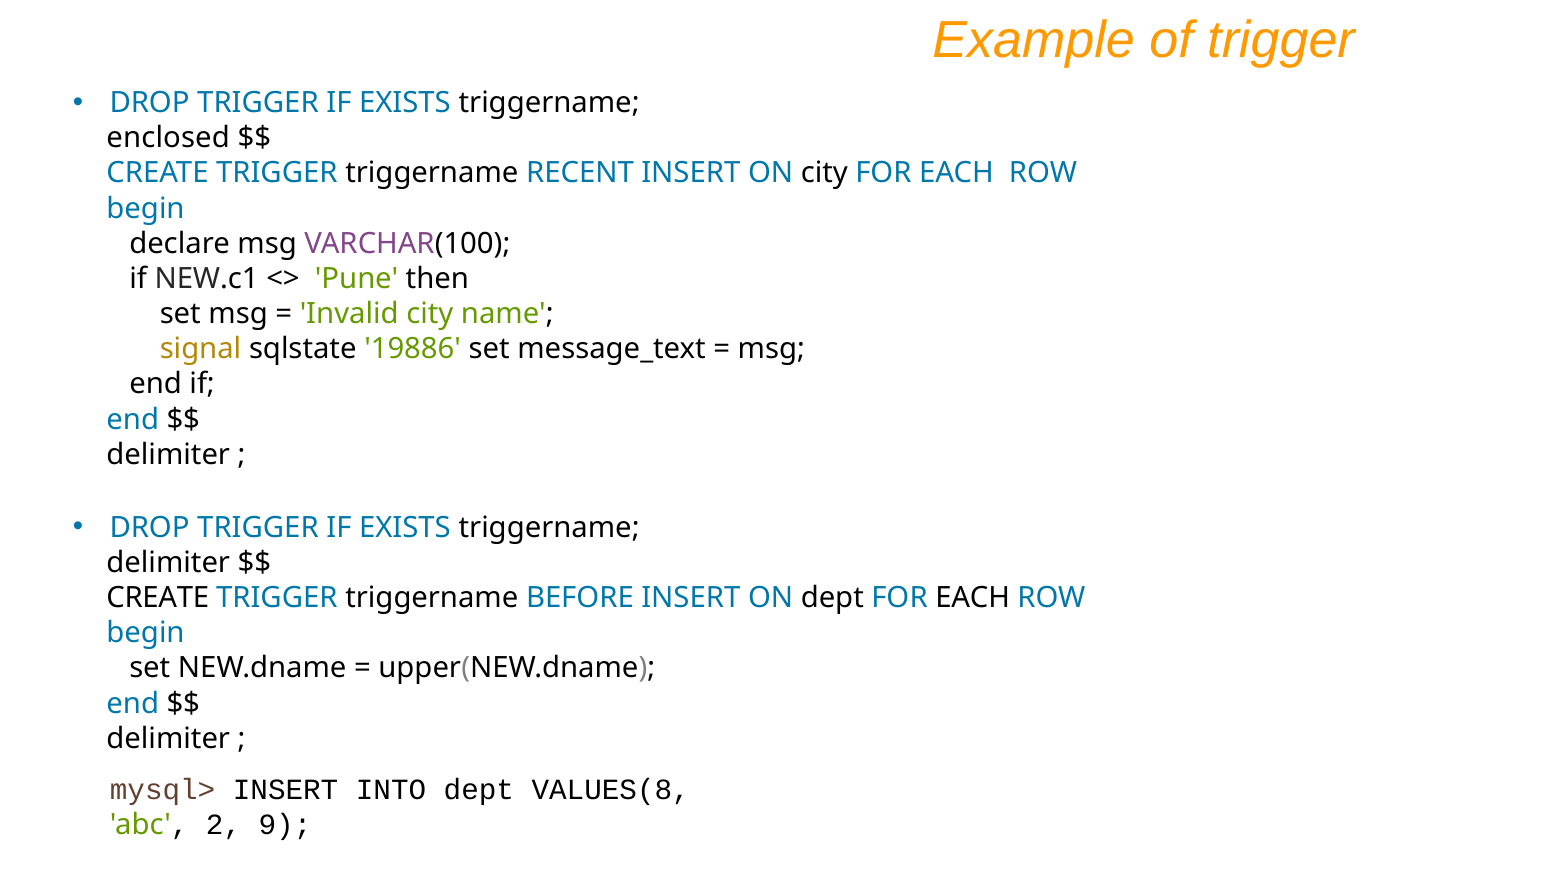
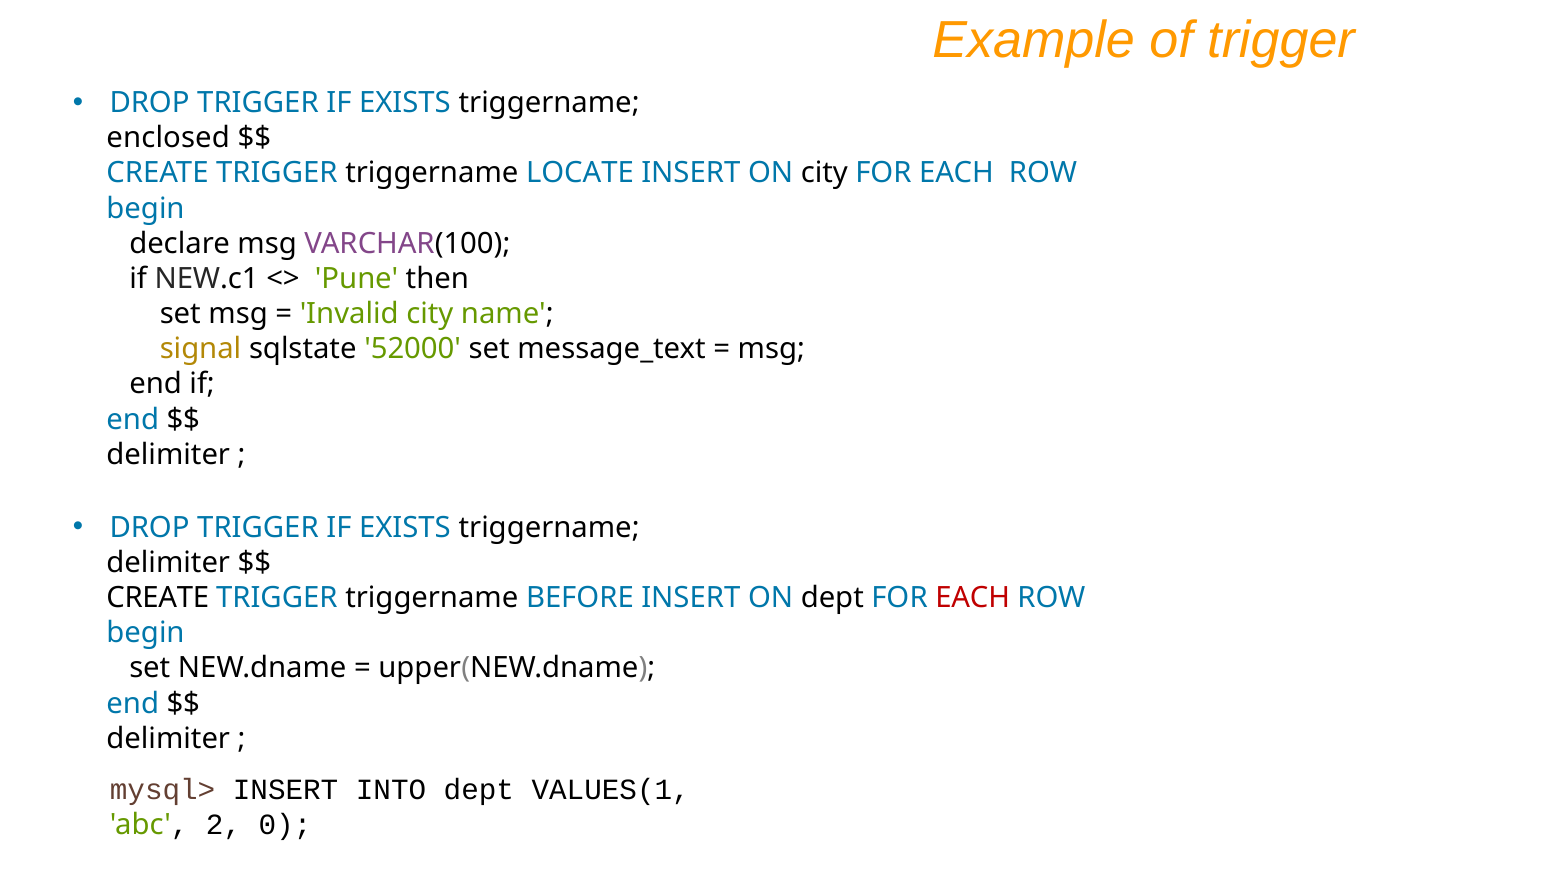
RECENT: RECENT -> LOCATE (580, 173)
19886: 19886 -> 52000 (413, 349)
EACH colour: black -> red (973, 598)
VALUES(8: VALUES(8 -> VALUES(1 (611, 790)
9: 9 -> 0 (285, 825)
